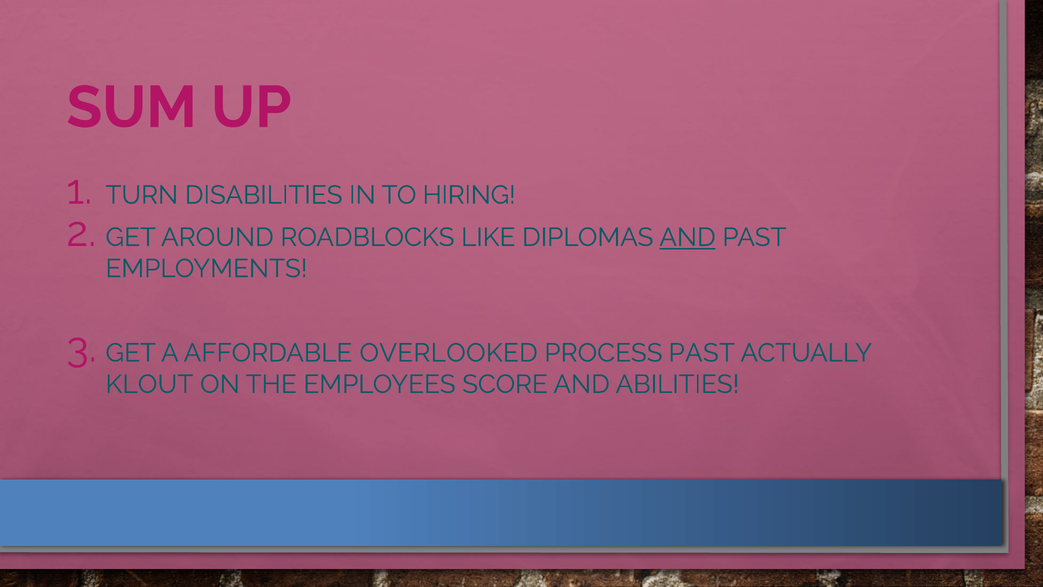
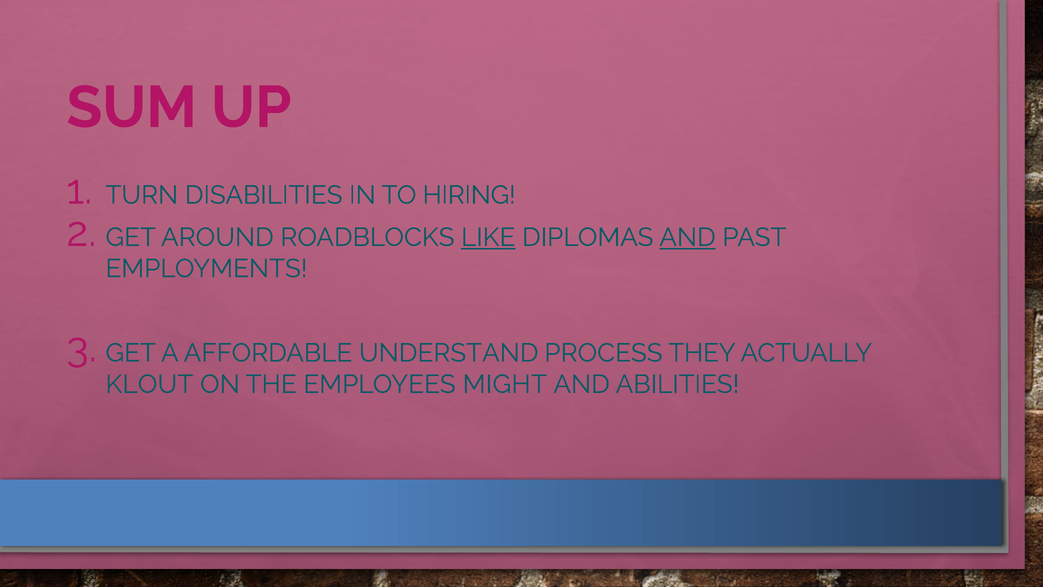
LIKE underline: none -> present (488, 237)
OVERLOOKED: OVERLOOKED -> UNDERSTAND (449, 353)
PROCESS PAST: PAST -> THEY (702, 353)
SCORE: SCORE -> MIGHT (505, 384)
